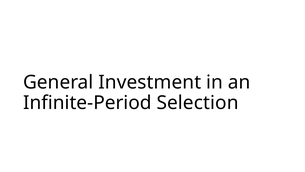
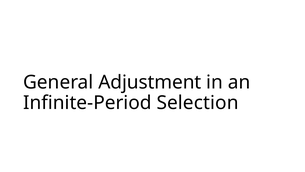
Investment: Investment -> Adjustment (150, 82)
